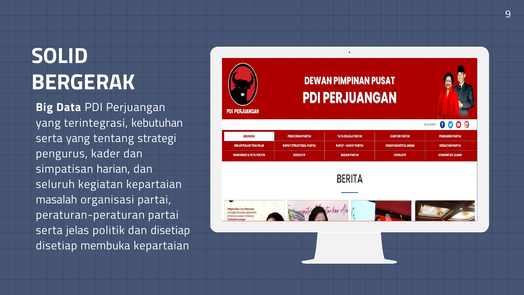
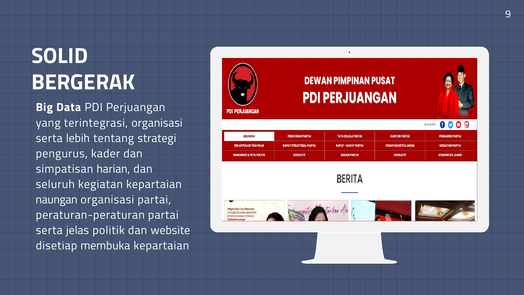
terintegrasi kebutuhan: kebutuhan -> organisasi (157, 123)
serta yang: yang -> lebih (78, 138)
masalah: masalah -> naungan (57, 199)
dan disetiap: disetiap -> website (170, 230)
